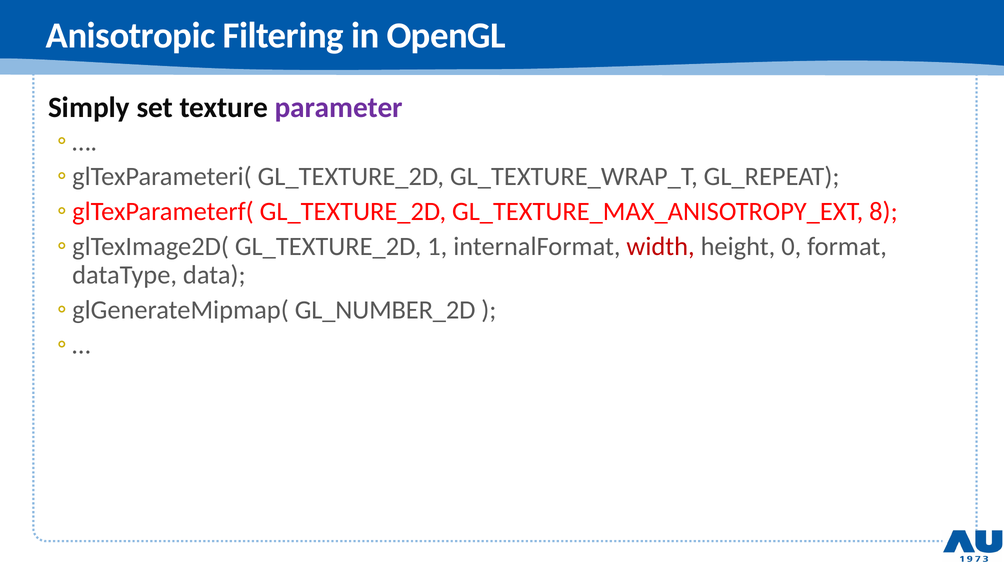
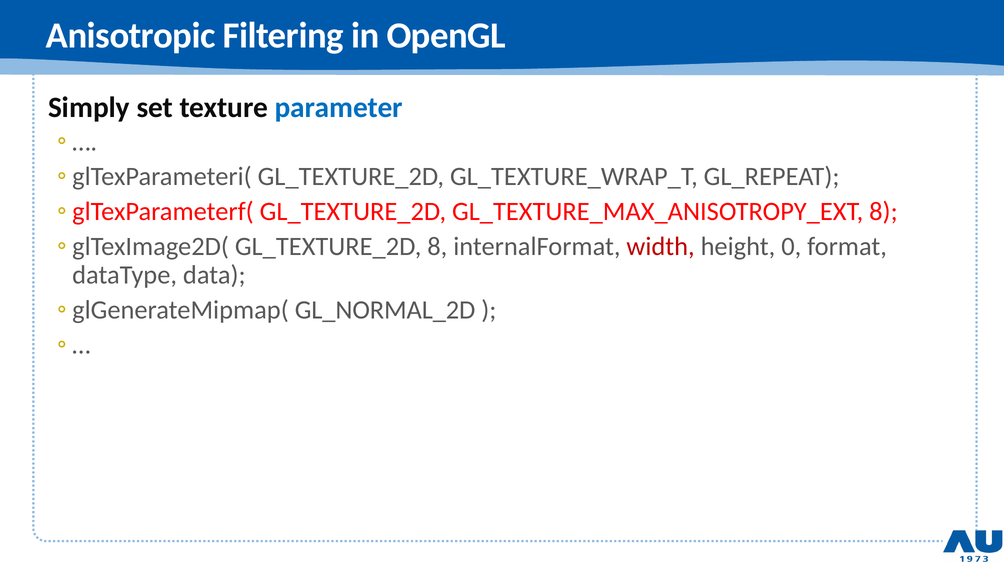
parameter colour: purple -> blue (339, 107)
GL_TEXTURE_2D 1: 1 -> 8 (437, 246)
GL_NUMBER_2D: GL_NUMBER_2D -> GL_NORMAL_2D (385, 310)
